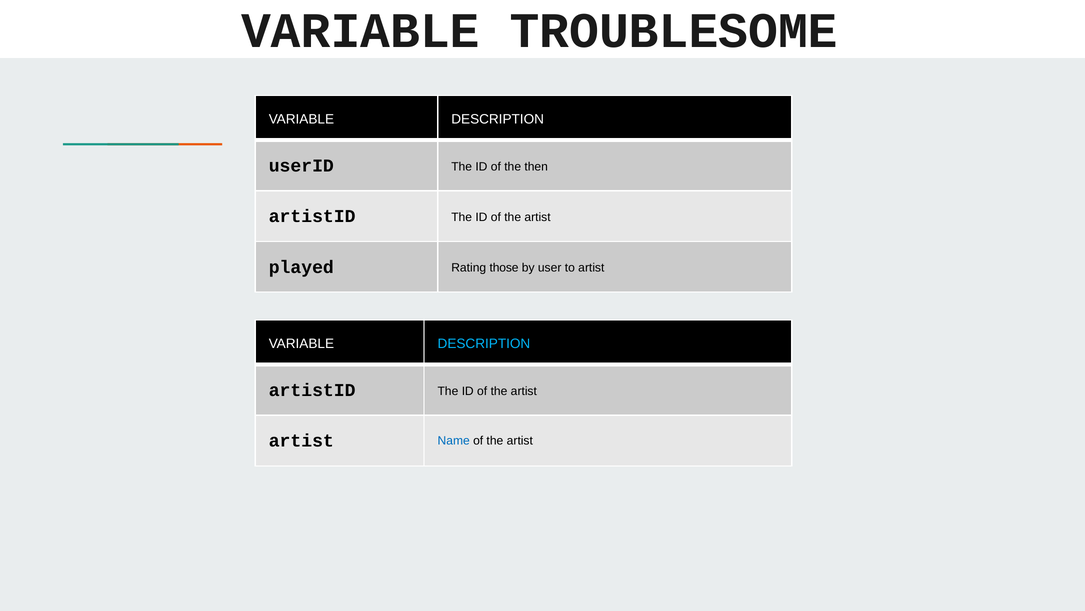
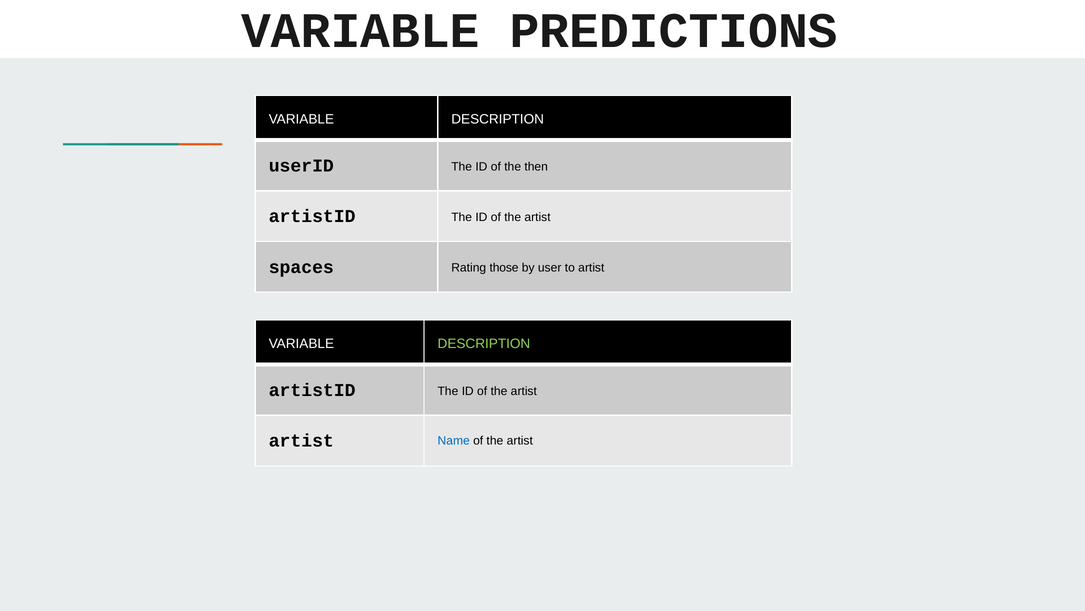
TROUBLESOME: TROUBLESOME -> PREDICTIONS (674, 31)
played: played -> spaces (301, 267)
DESCRIPTION colour: light blue -> light green (484, 343)
